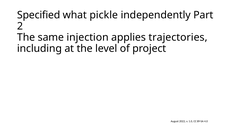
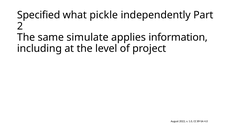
injection: injection -> simulate (88, 37)
trajectories: trajectories -> information (178, 37)
